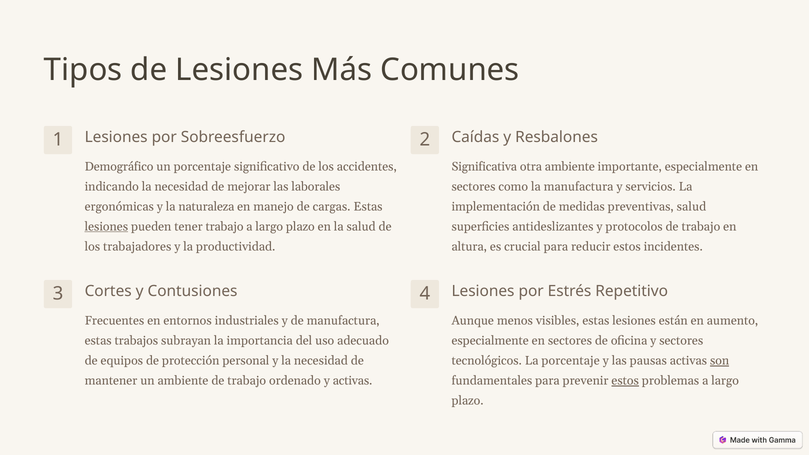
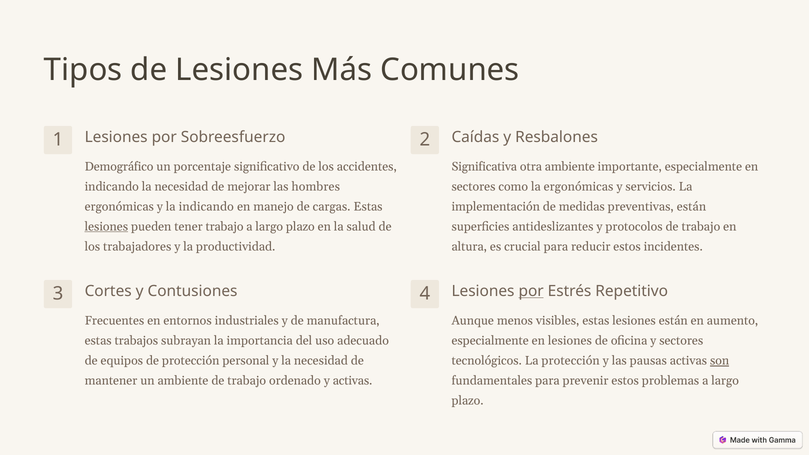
laborales: laborales -> hombres (316, 187)
la manufactura: manufactura -> ergonómicas (579, 187)
la naturaleza: naturaleza -> indicando (206, 207)
preventivas salud: salud -> están (691, 207)
por underline: none -> present (531, 291)
sectores: sectores -> lesiones (570, 341)
La porcentaje: porcentaje -> protección (571, 361)
estos underline: present -> none (625, 381)
